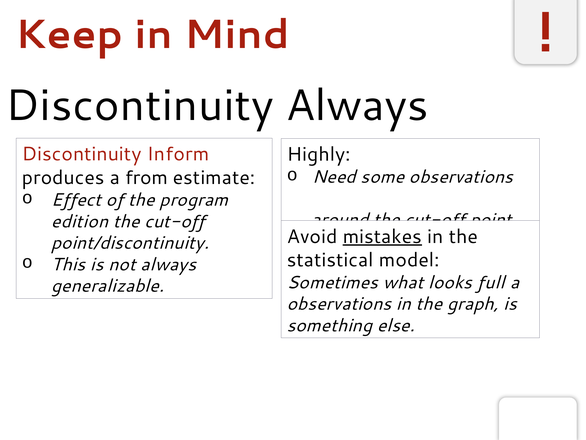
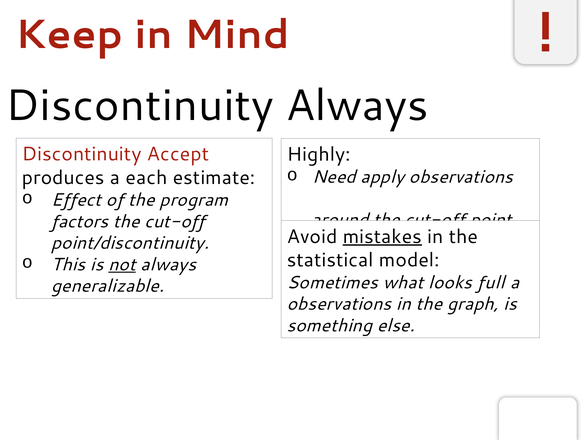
Inform: Inform -> Accept (178, 154)
some: some -> apply (382, 177)
from: from -> each (146, 177)
edition: edition -> factors (80, 221)
not underline: none -> present (122, 264)
